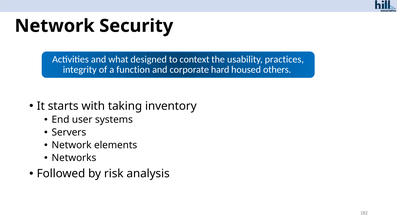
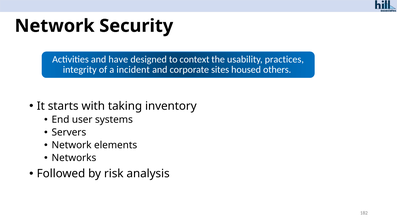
what: what -> have (118, 59)
function: function -> incident (133, 70)
hard: hard -> sites (220, 70)
